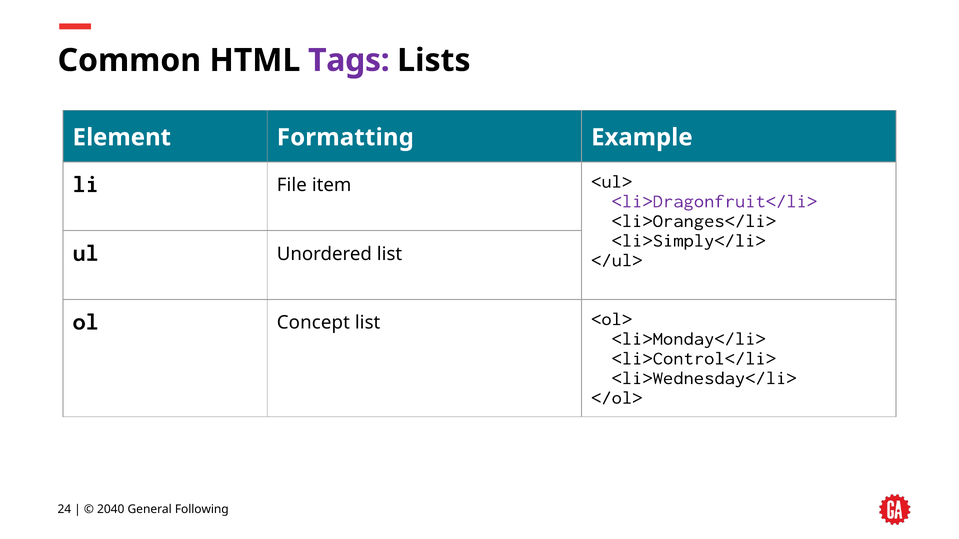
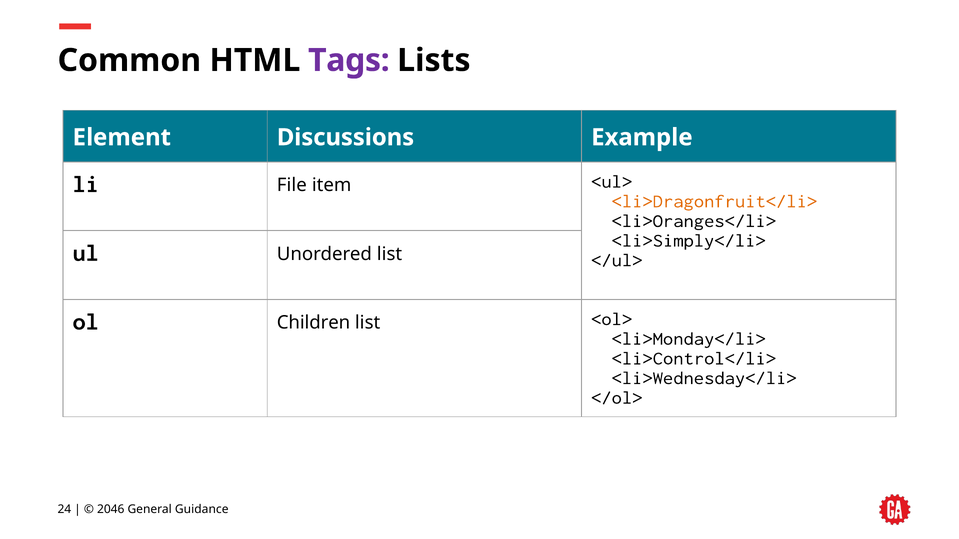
Formatting: Formatting -> Discussions (345, 137)
<li>Dragonfruit</li> colour: purple -> orange (714, 201)
Concept: Concept -> Children (313, 323)
2040: 2040 -> 2046 (111, 510)
Following: Following -> Guidance (202, 510)
